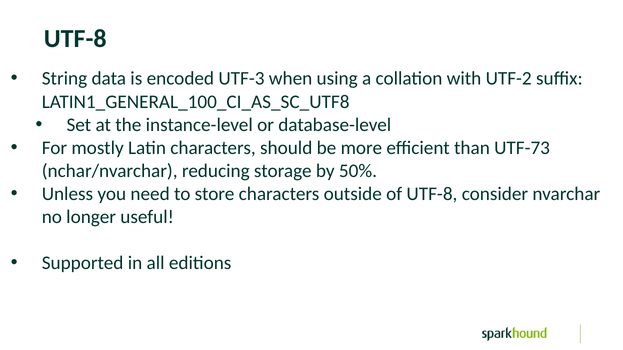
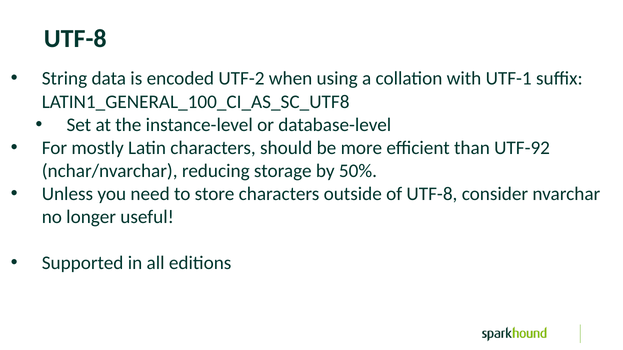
UTF-3: UTF-3 -> UTF-2 (241, 79)
UTF-2: UTF-2 -> UTF-1 (509, 79)
UTF-73: UTF-73 -> UTF-92 (522, 148)
